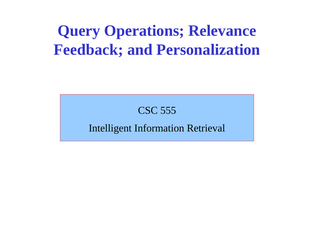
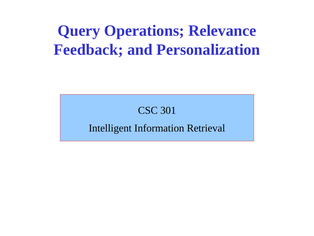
555: 555 -> 301 (168, 110)
